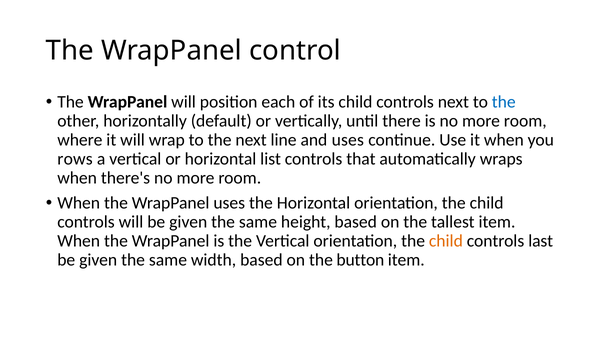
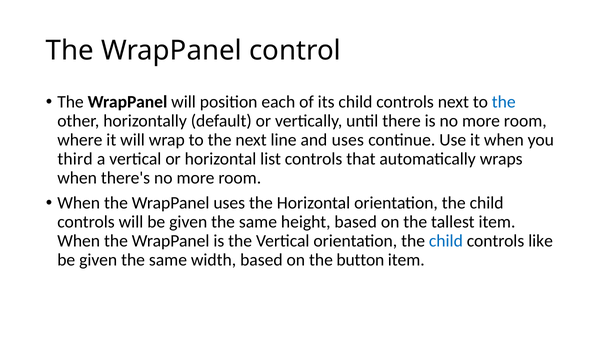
rows: rows -> third (75, 159)
child colour: orange -> blue (446, 241)
last: last -> like (541, 241)
